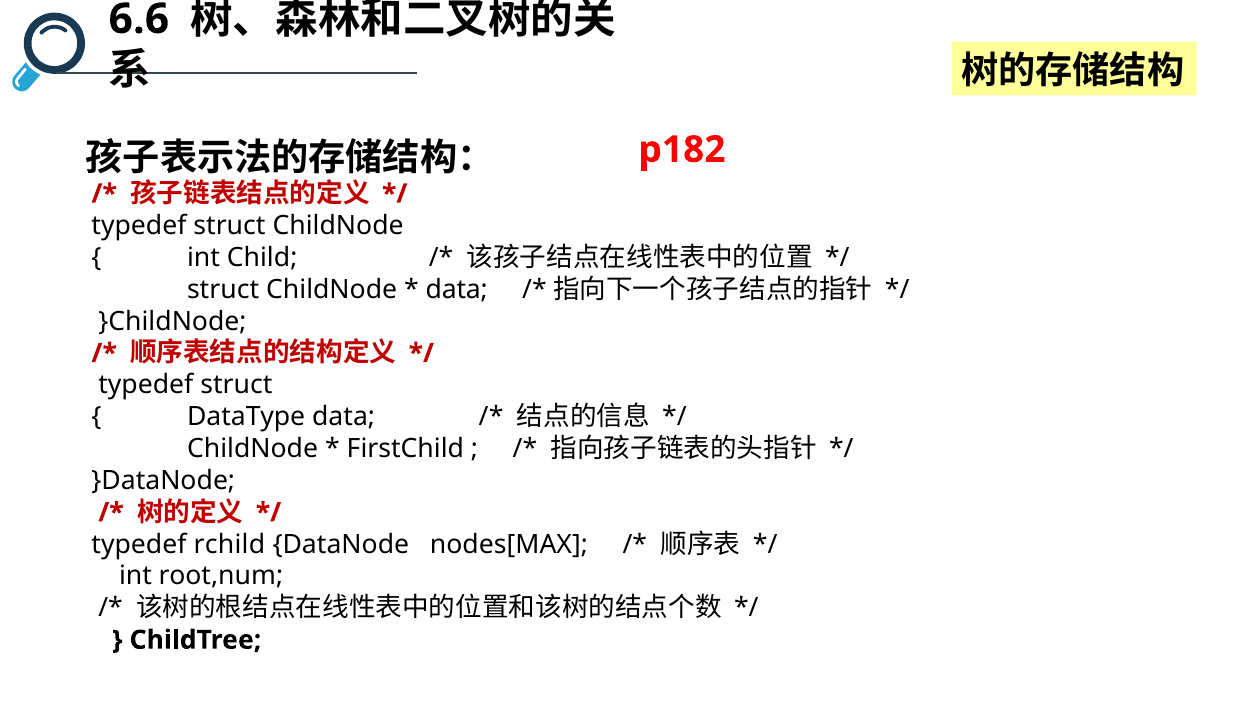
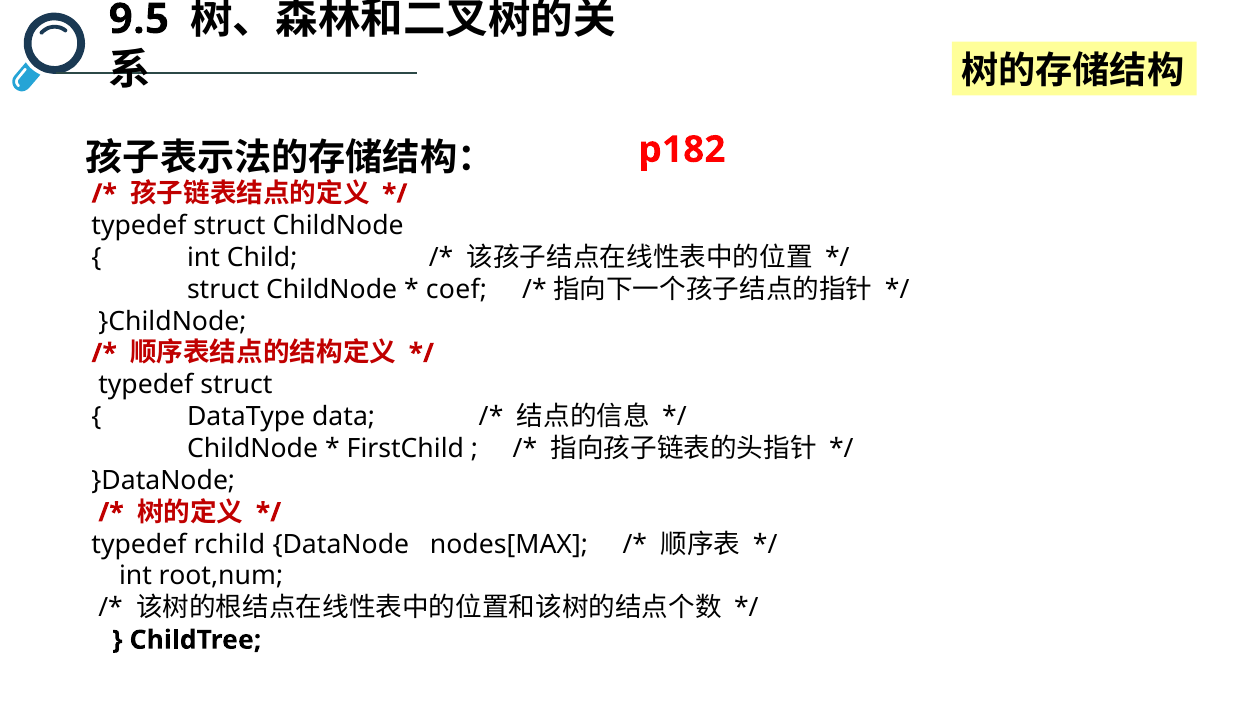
6.6: 6.6 -> 9.5 (139, 19)
data: data -> coef (456, 290)
